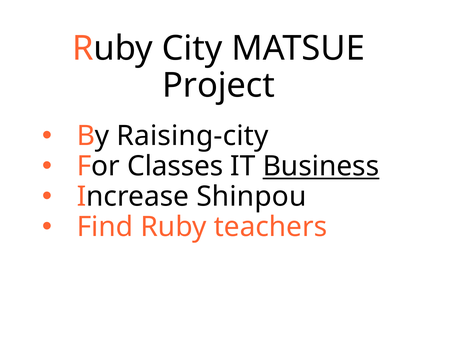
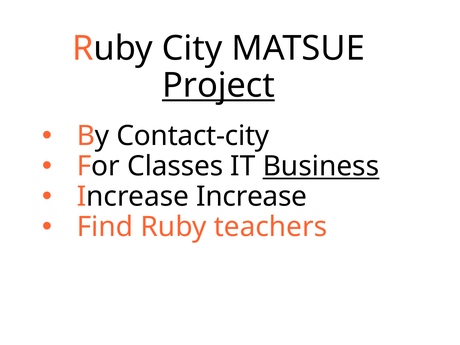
Project underline: none -> present (219, 86)
Raising-city: Raising-city -> Contact-city (193, 136)
Increase Shinpou: Shinpou -> Increase (252, 197)
